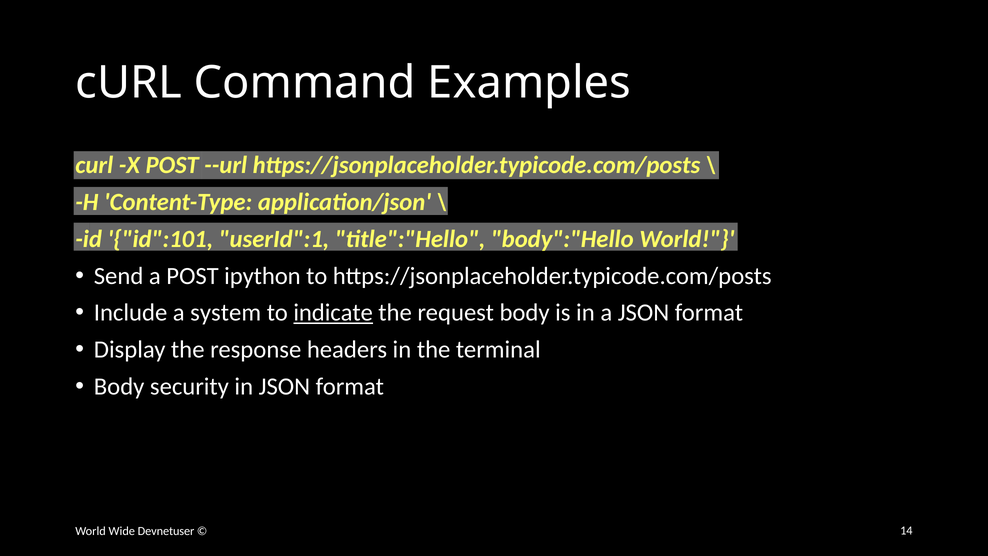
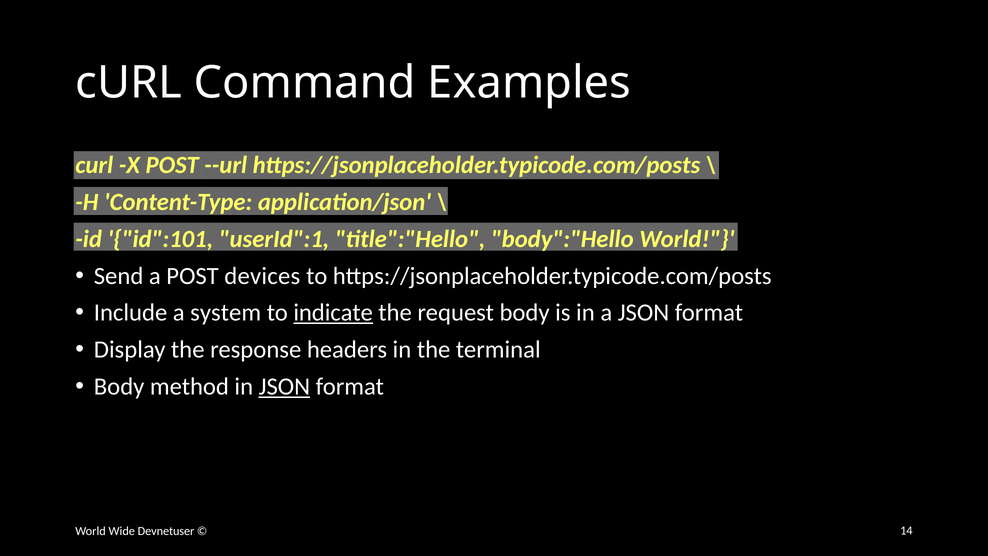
ipython: ipython -> devices (262, 276)
security: security -> method (189, 387)
JSON underline: none -> present (284, 387)
